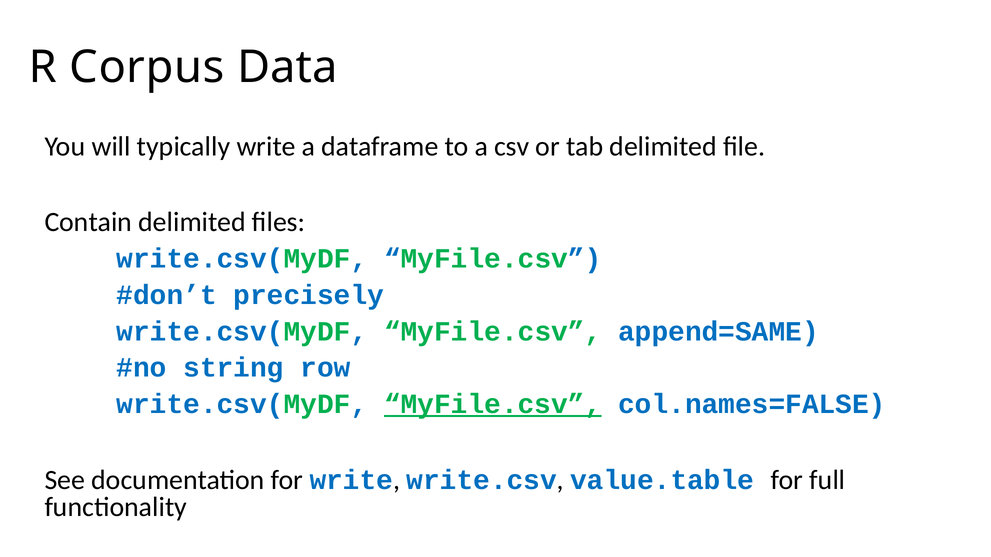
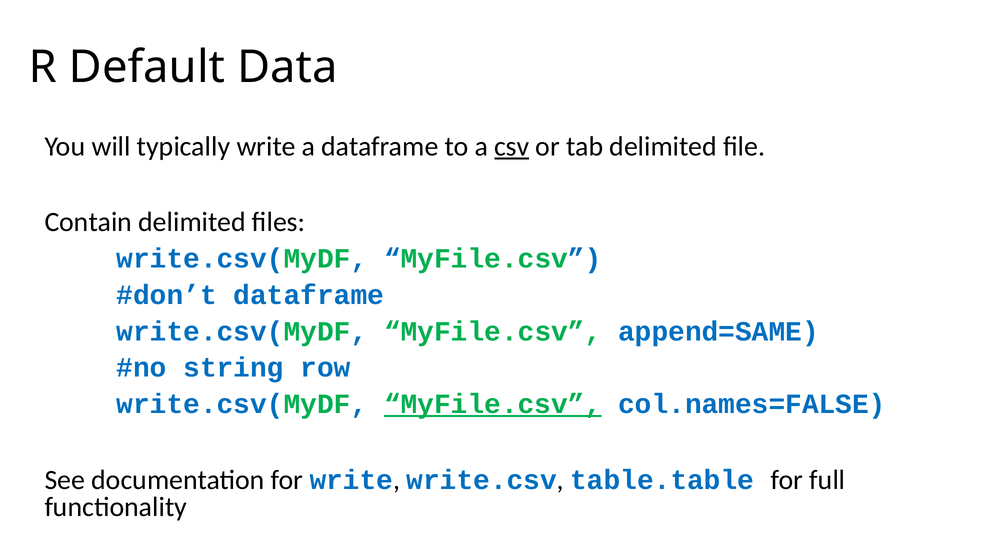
Corpus: Corpus -> Default (147, 67)
csv underline: none -> present (512, 147)
precisely: precisely -> dataframe (309, 295)
value.table: value.table -> table.table (662, 480)
